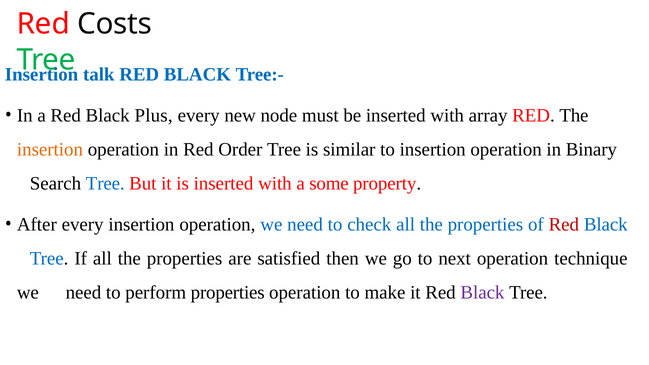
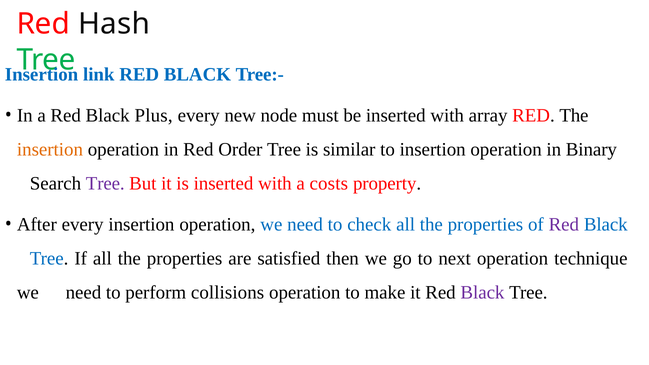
Costs: Costs -> Hash (114, 24)
talk: talk -> link (99, 75)
Tree colour: blue -> purple (105, 183)
some: some -> costs (329, 183)
Red colour: red -> purple (564, 224)
perform properties: properties -> collisions (228, 293)
